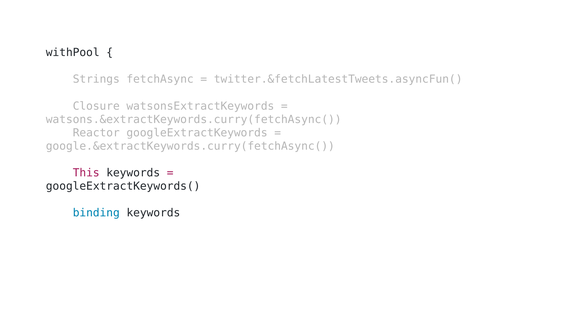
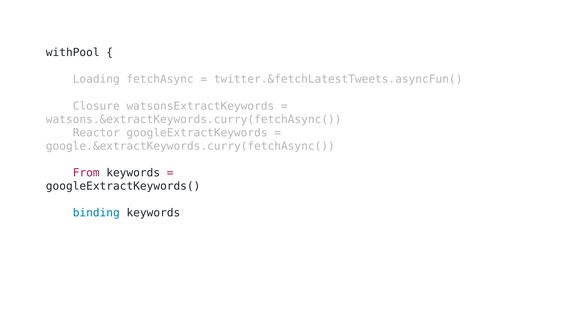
Strings: Strings -> Loading (96, 79)
This: This -> From (86, 173)
